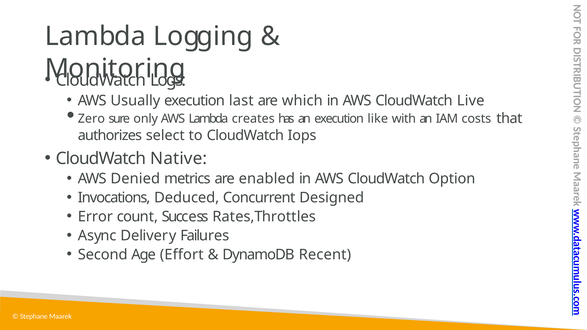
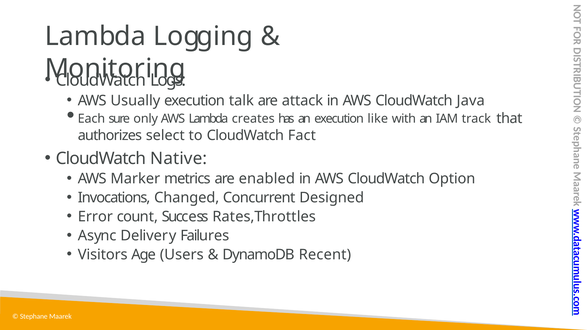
last: last -> talk (241, 101)
which: which -> attack (302, 101)
Live: Live -> Java (471, 101)
Zero: Zero -> Each (91, 119)
costs: costs -> track (476, 119)
Iops: Iops -> Fact (302, 136)
Denied: Denied -> Marker (135, 179)
Deduced: Deduced -> Changed (187, 198)
Second: Second -> Visitors (103, 255)
Effort: Effort -> Users (182, 255)
